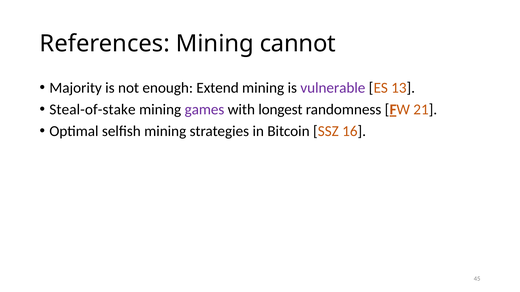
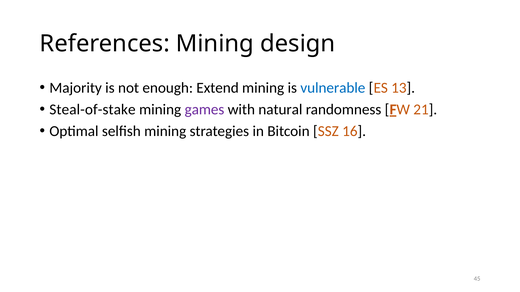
cannot: cannot -> design (298, 44)
vulnerable colour: purple -> blue (333, 88)
longest: longest -> natural (280, 110)
